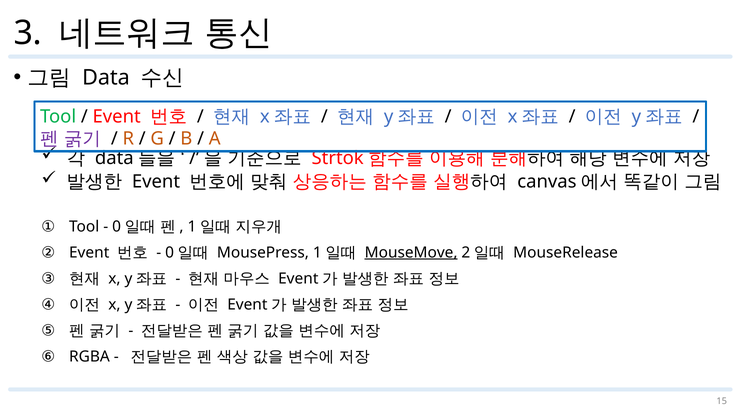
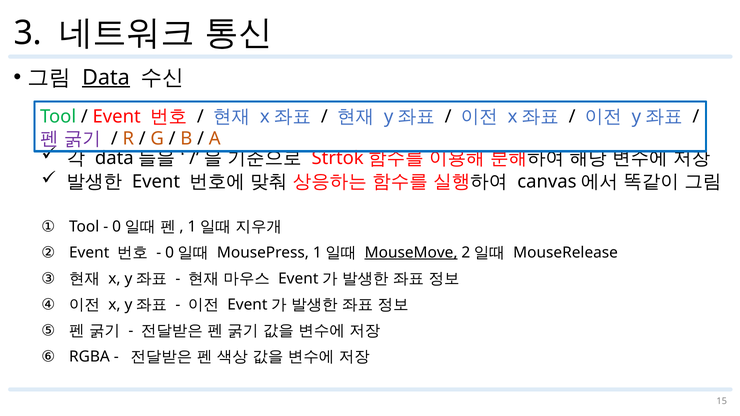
Data underline: none -> present (106, 78)
